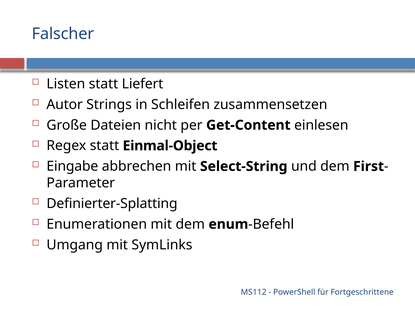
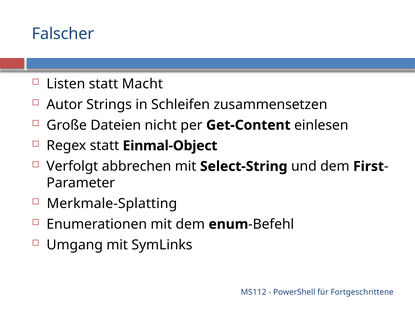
Liefert: Liefert -> Macht (142, 84)
Eingabe: Eingabe -> Verfolgt (72, 167)
Definierter-Splatting: Definierter-Splatting -> Merkmale-Splatting (112, 204)
